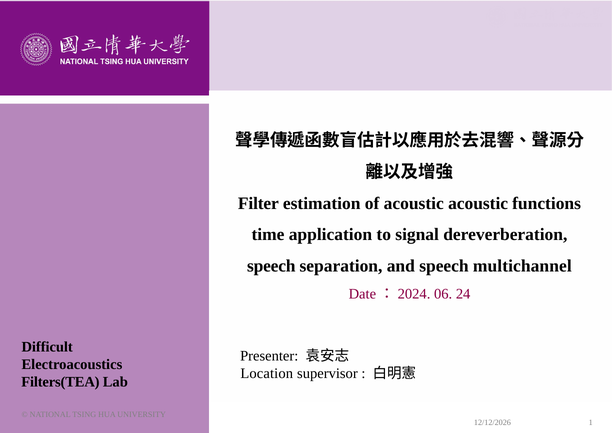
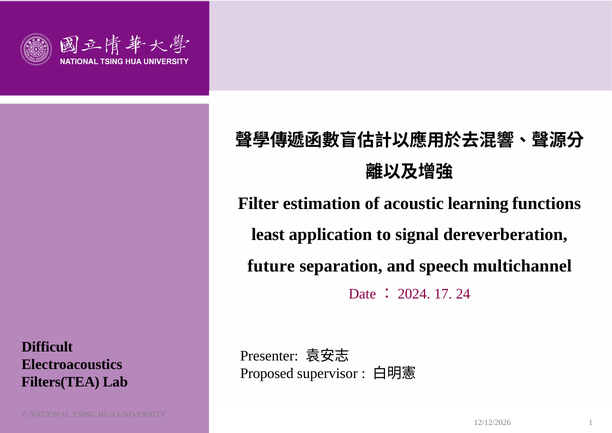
acoustic acoustic: acoustic -> learning (478, 203)
time: time -> least (268, 235)
speech: speech -> future (271, 266)
06: 06 -> 17 (443, 294)
Location: Location -> Proposed (267, 373)
